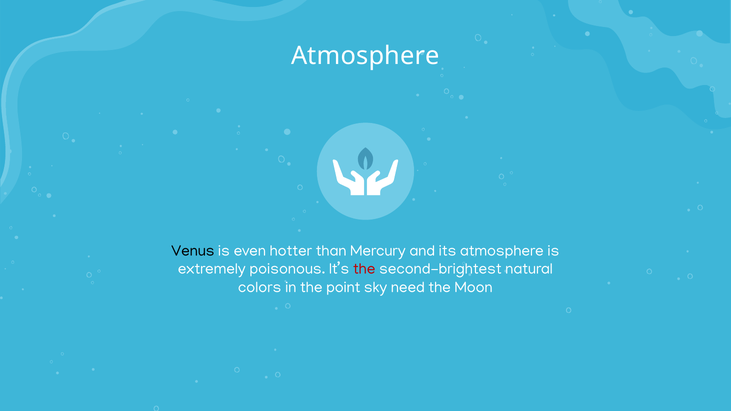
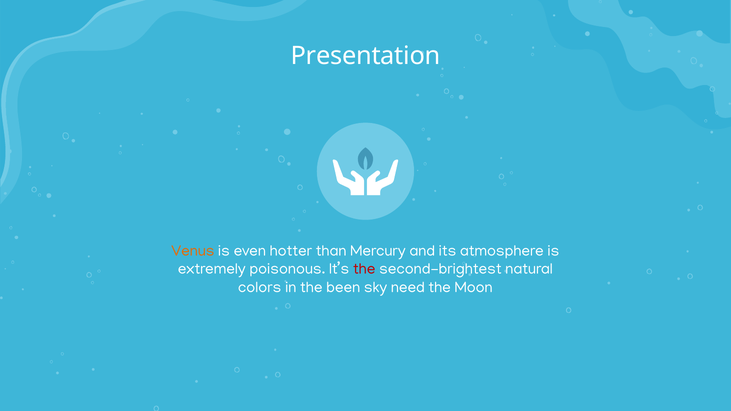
Atmosphere: Atmosphere -> Presentation (366, 56)
Venus colour: black -> orange (193, 251)
point: point -> been (343, 287)
